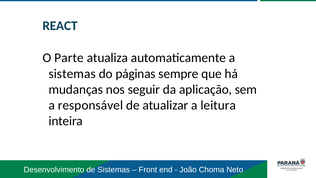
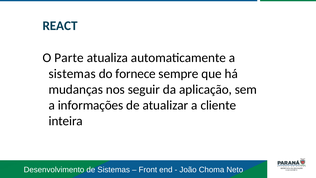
páginas: páginas -> fornece (136, 74)
responsável: responsável -> informações (91, 105)
leitura: leitura -> cliente (218, 105)
